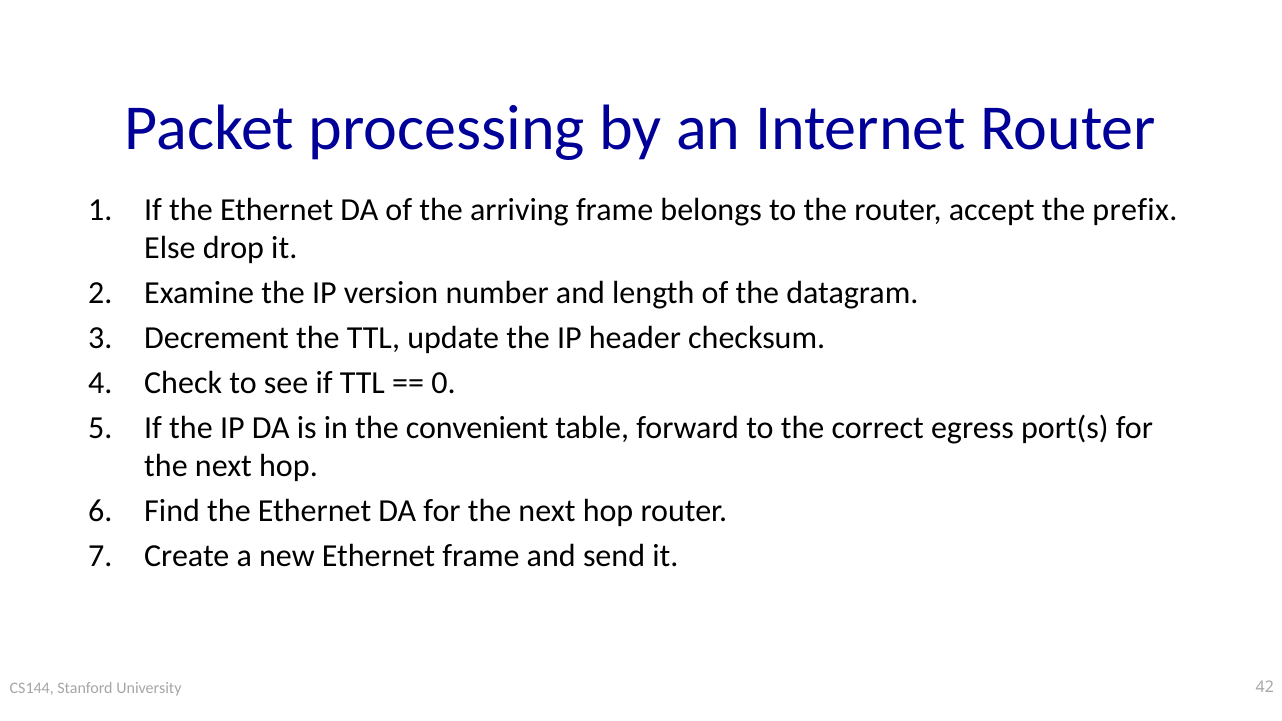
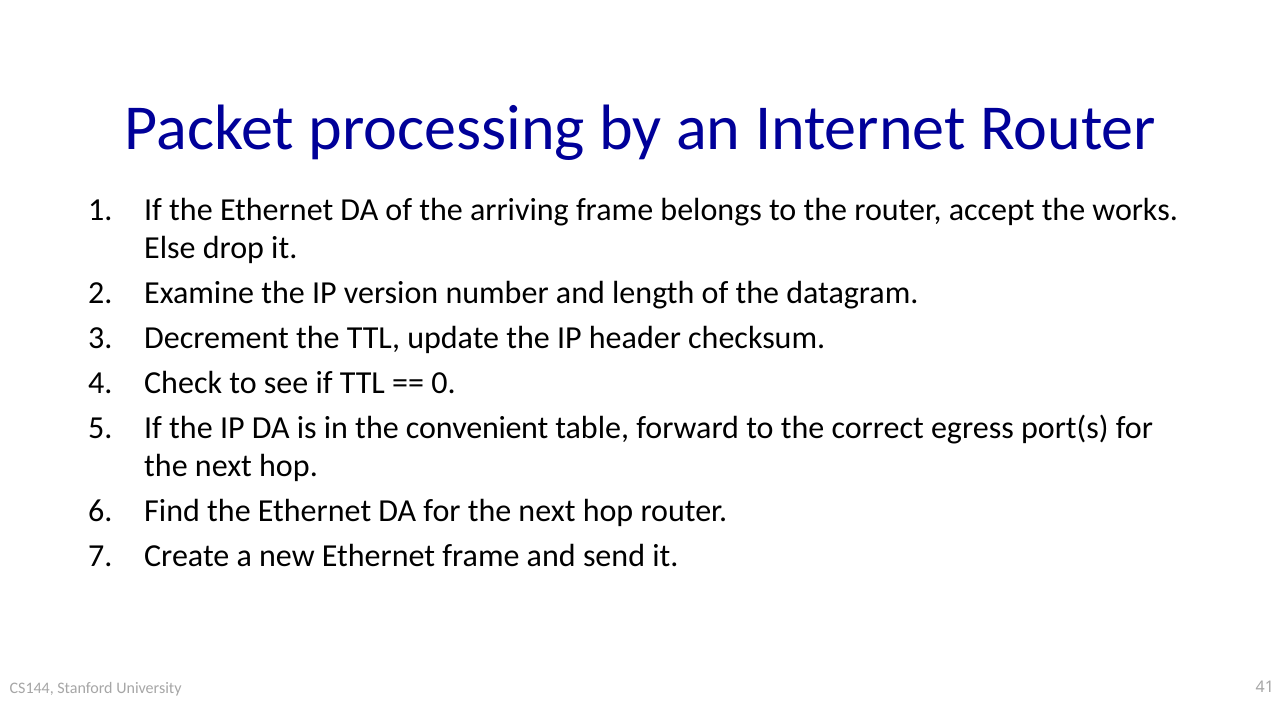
prefix: prefix -> works (1135, 210)
42: 42 -> 41 (1265, 688)
